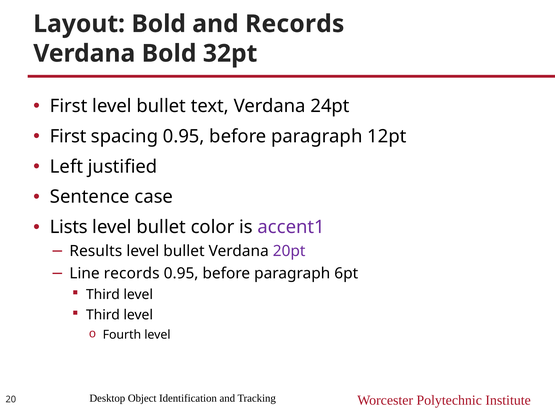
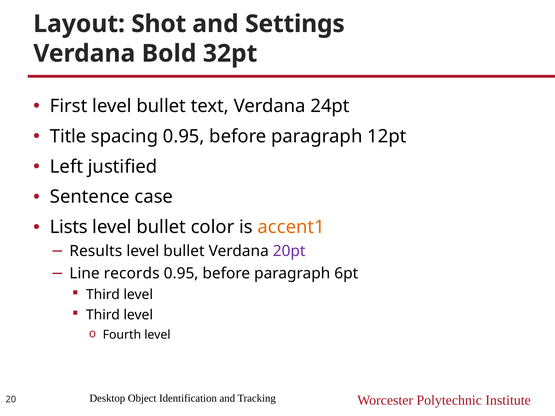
Layout Bold: Bold -> Shot (159, 24)
and Records: Records -> Settings (295, 24)
First: First -> Title (68, 136)
accent1 colour: purple -> orange (291, 227)
